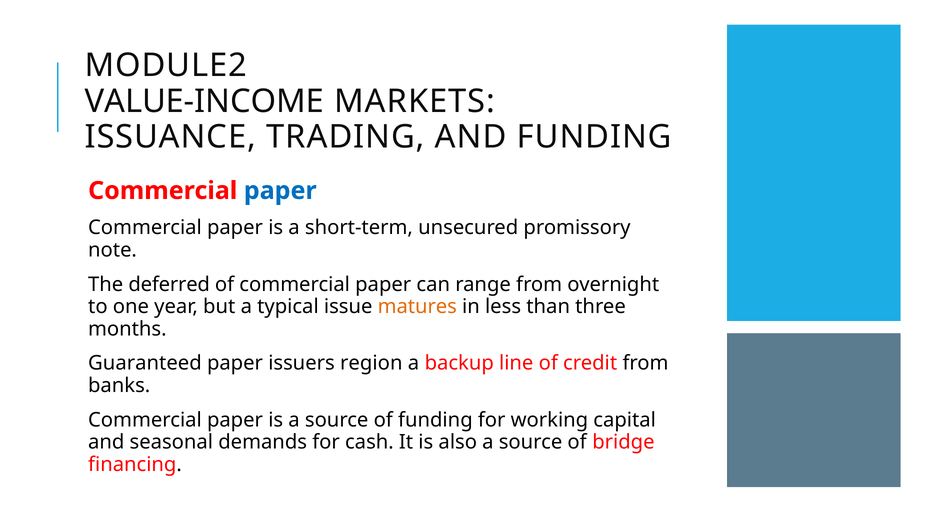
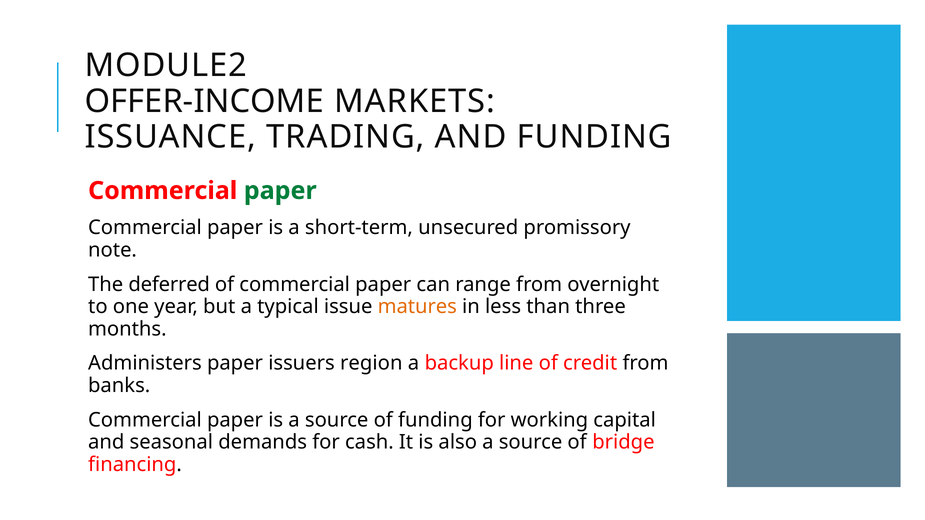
VALUE-INCOME: VALUE-INCOME -> OFFER-INCOME (204, 101)
paper colour: blue -> green (280, 191)
Guaranteed: Guaranteed -> Administers (145, 364)
